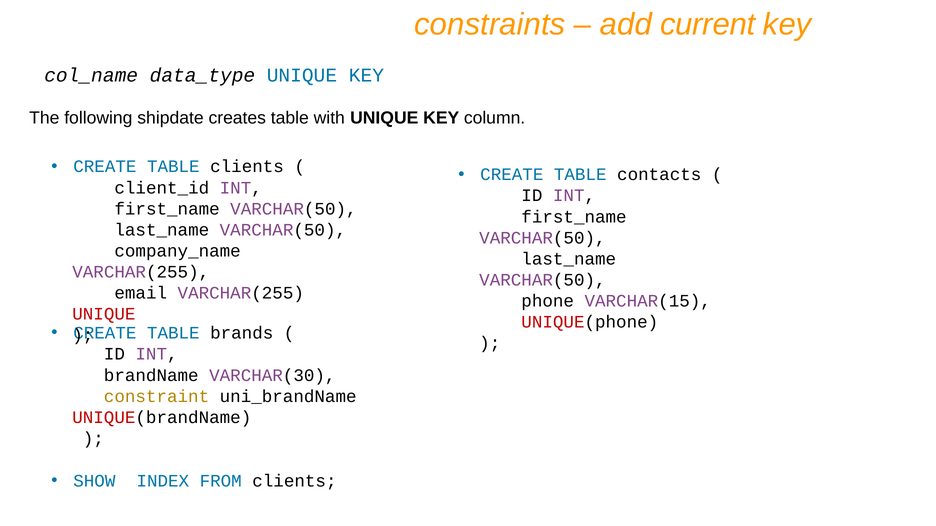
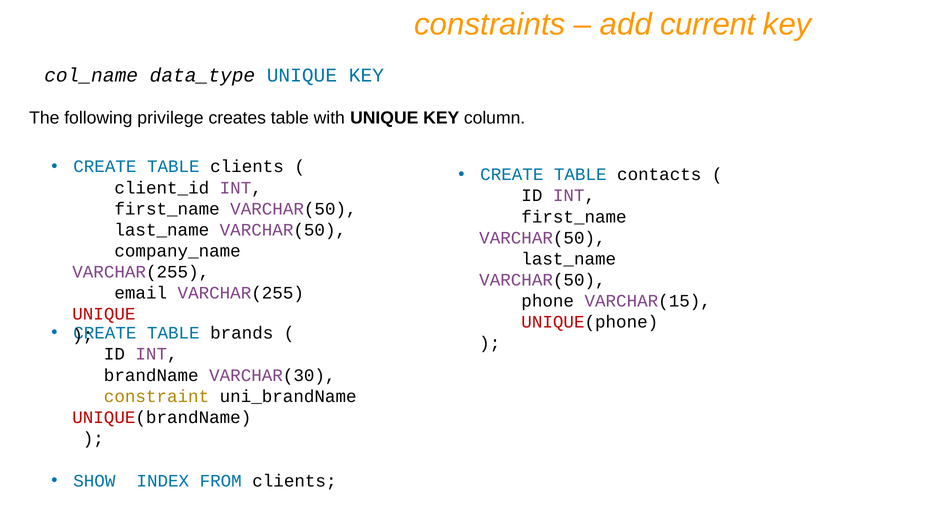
shipdate: shipdate -> privilege (170, 118)
